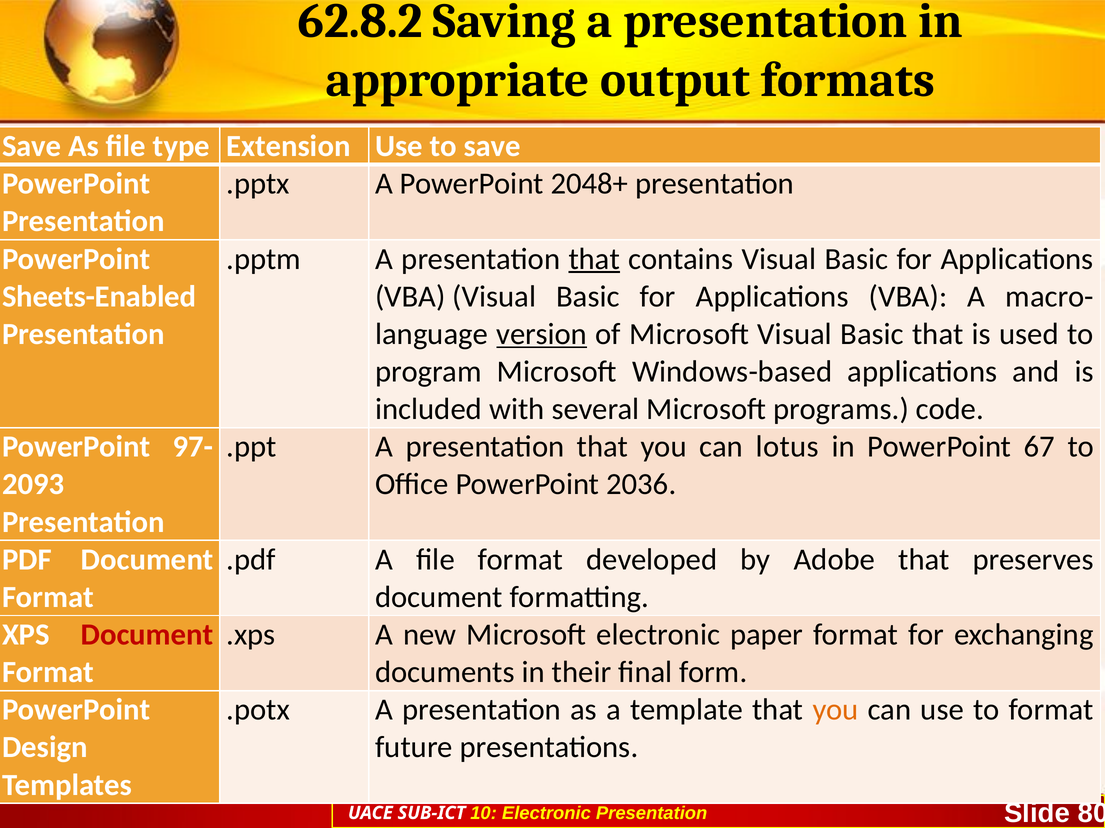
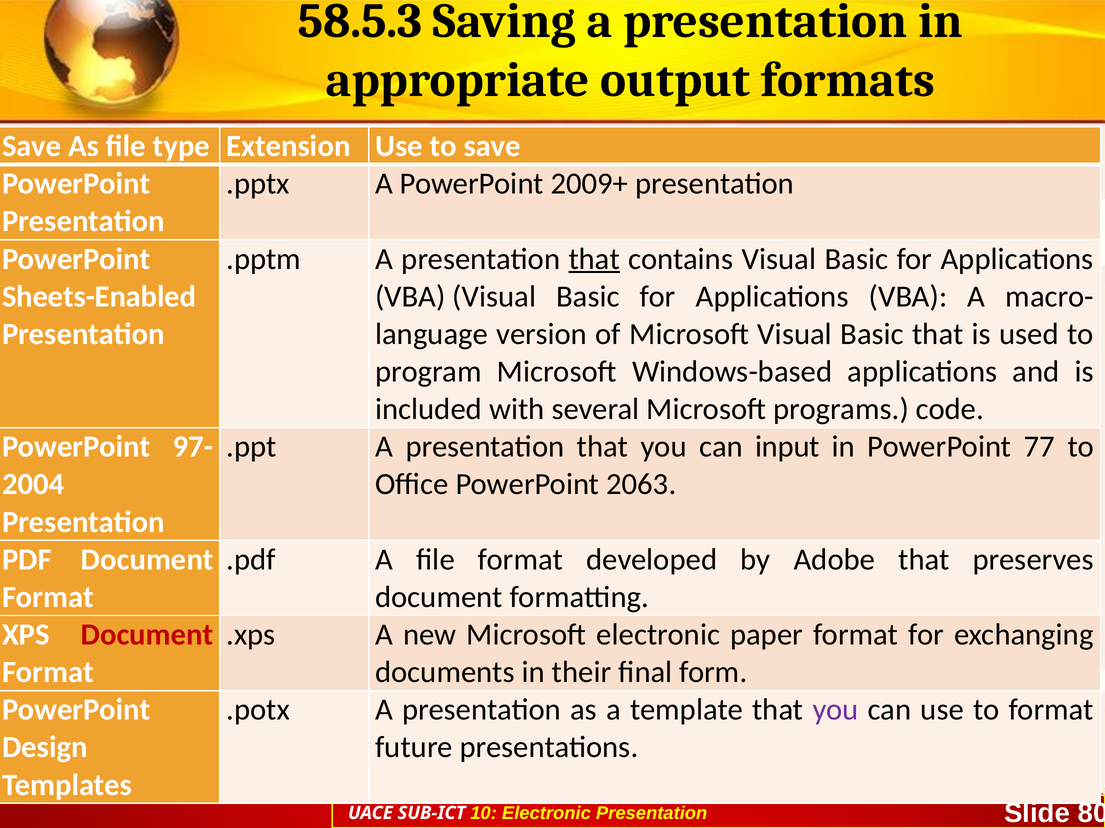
62.8.2: 62.8.2 -> 58.5.3 (360, 21)
2048+: 2048+ -> 2009+ (589, 184)
version underline: present -> none (542, 334)
lotus: lotus -> input (787, 447)
67: 67 -> 77 (1039, 447)
2093: 2093 -> 2004 (33, 485)
2036: 2036 -> 2063 (641, 485)
you colour: orange -> purple (836, 710)
